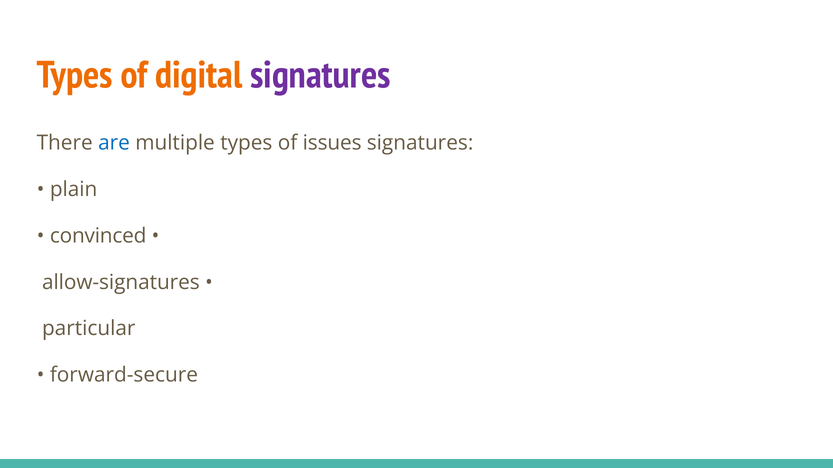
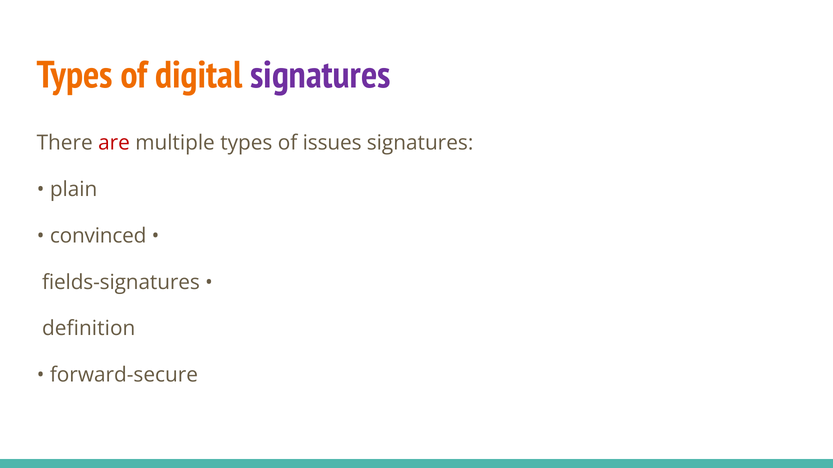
are colour: blue -> red (114, 143)
allow-signatures: allow-signatures -> fields-signatures (121, 283)
particular: particular -> definition (89, 329)
